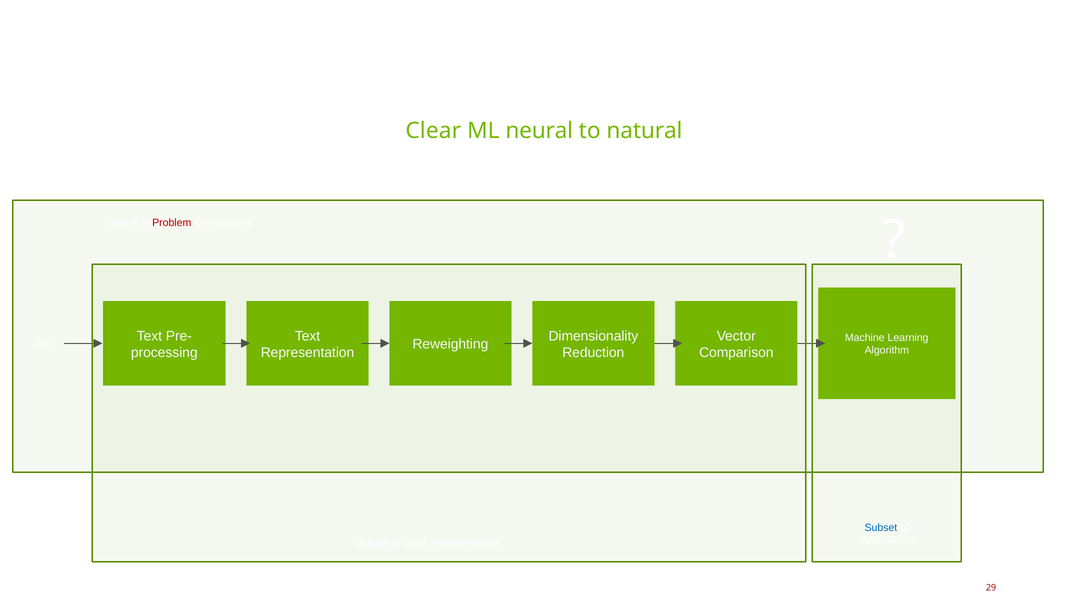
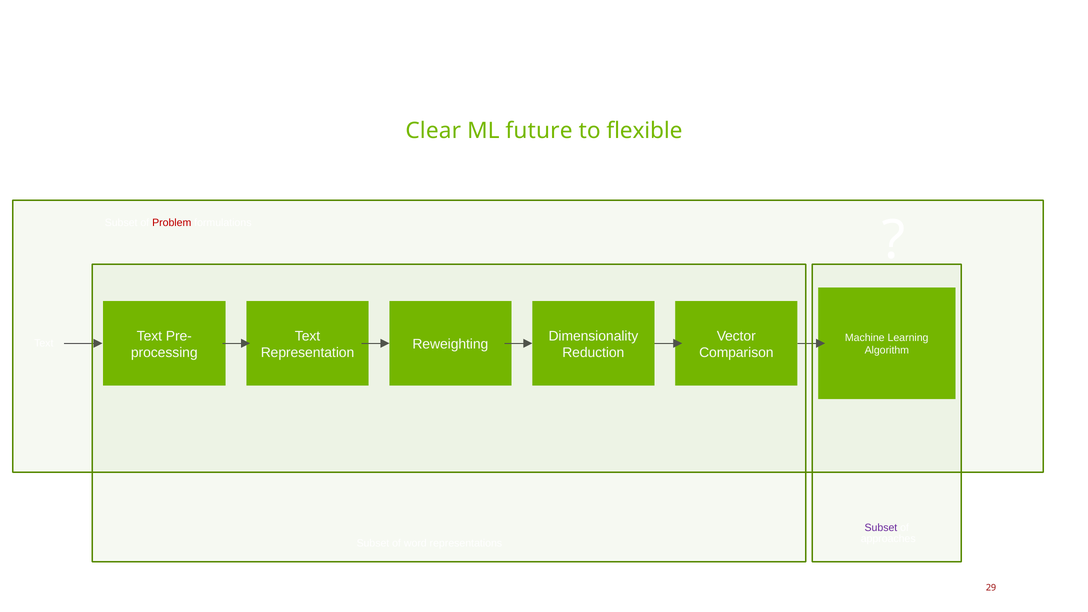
neural: neural -> future (539, 131)
natural: natural -> flexible (644, 131)
Subset colour: blue -> purple (881, 528)
